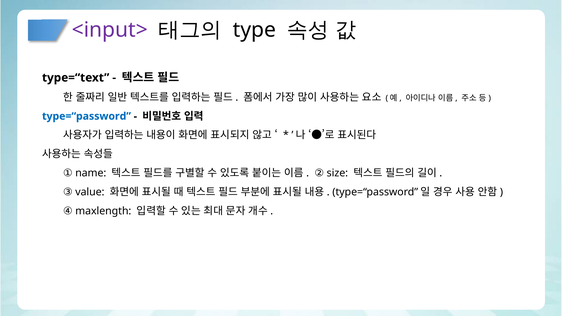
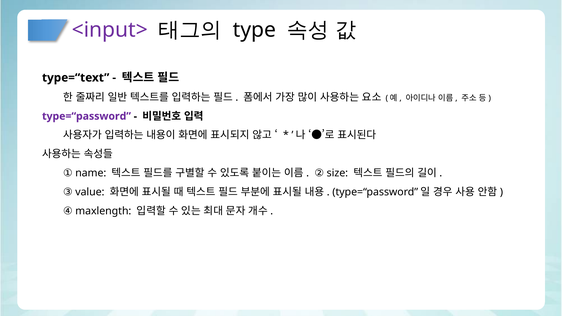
type=“password colour: blue -> purple (86, 116)
